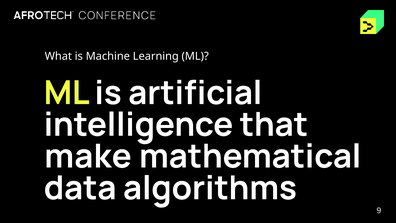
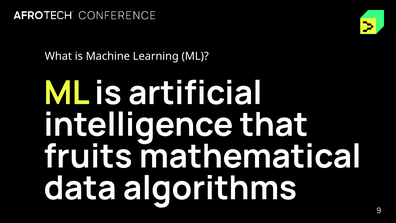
make: make -> fruits (88, 156)
